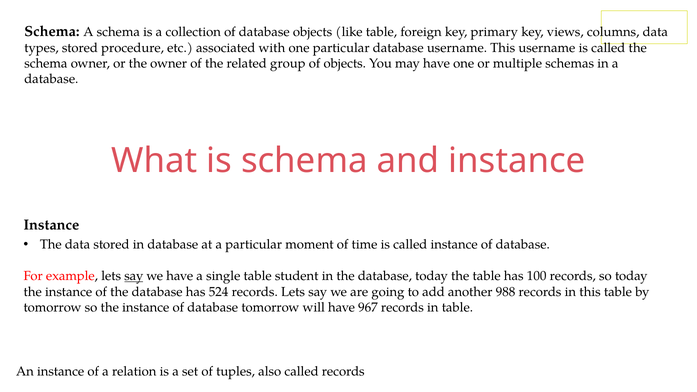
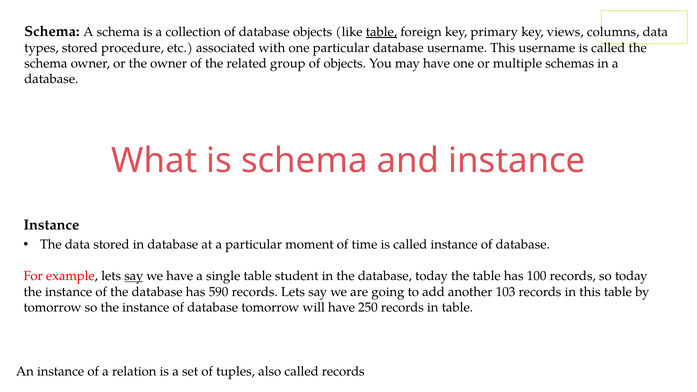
table underline: none -> present (381, 32)
524: 524 -> 590 (219, 292)
988: 988 -> 103 (506, 292)
967: 967 -> 250 (368, 307)
